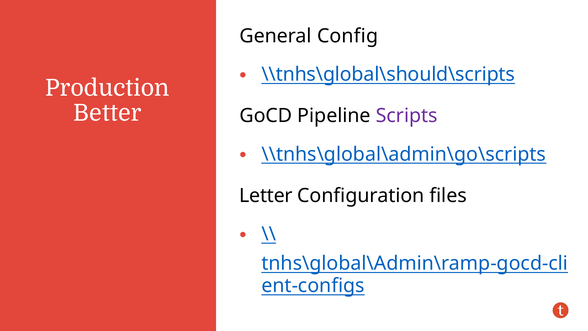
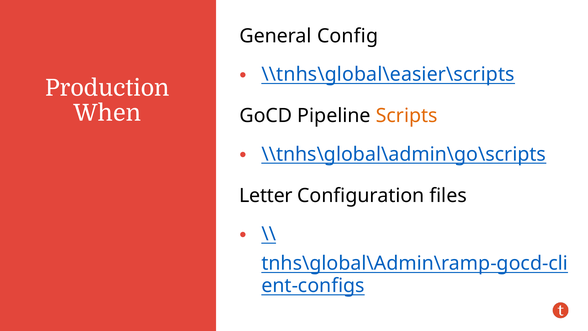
\\tnhs\global\should\scripts: \\tnhs\global\should\scripts -> \\tnhs\global\easier\scripts (388, 74)
Better: Better -> When (107, 113)
Scripts colour: purple -> orange (407, 116)
